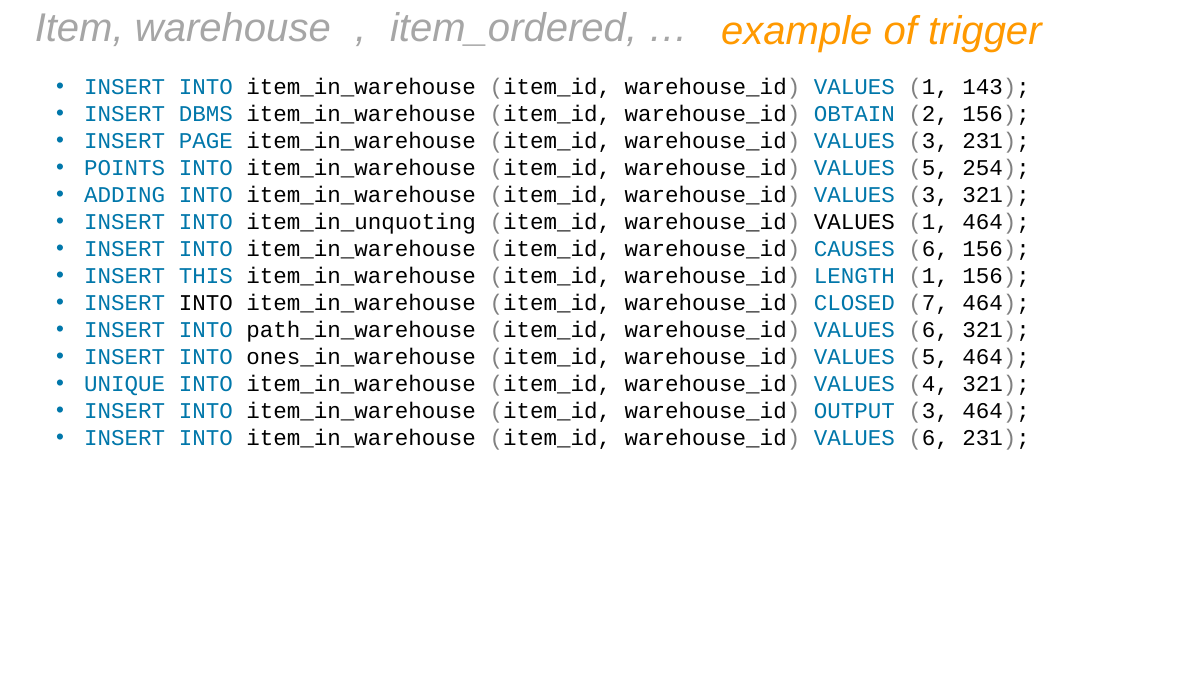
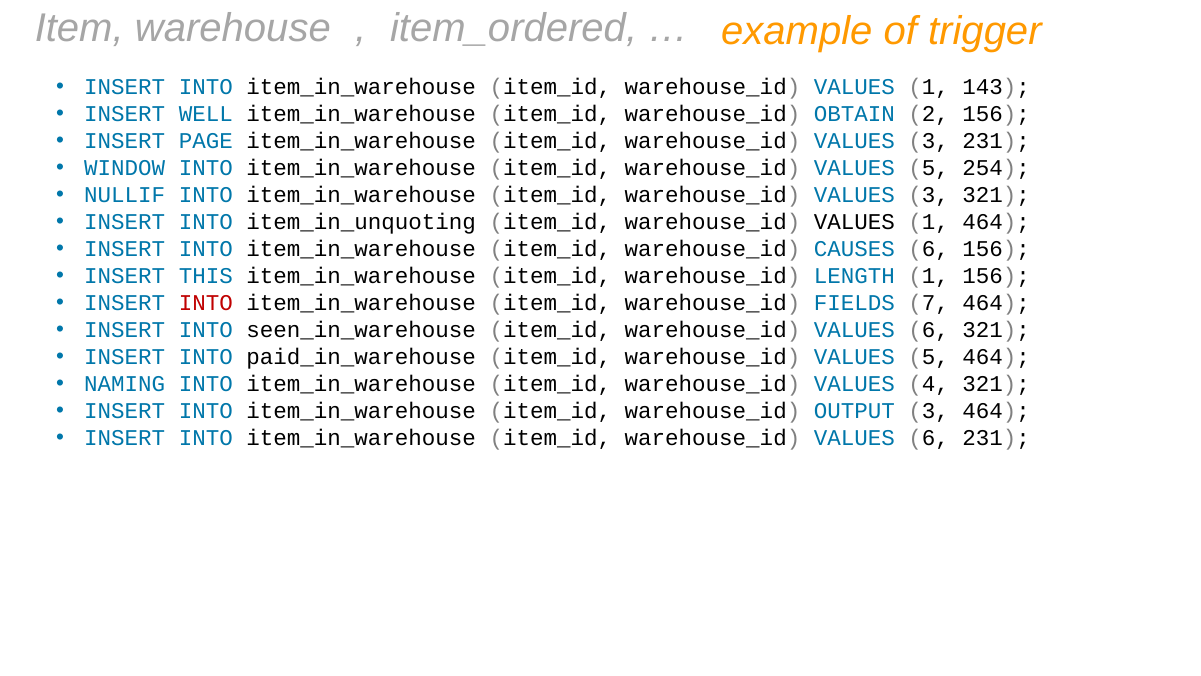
DBMS: DBMS -> WELL (206, 114)
POINTS: POINTS -> WINDOW (125, 168)
ADDING: ADDING -> NULLIF (125, 195)
INTO colour: black -> red (206, 303)
CLOSED: CLOSED -> FIELDS (854, 303)
path_in_warehouse: path_in_warehouse -> seen_in_warehouse (361, 330)
ones_in_warehouse: ones_in_warehouse -> paid_in_warehouse (361, 357)
UNIQUE: UNIQUE -> NAMING (125, 384)
